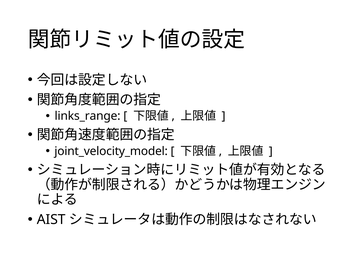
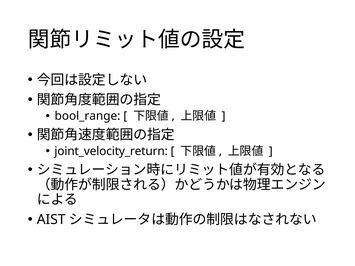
links_range: links_range -> bool_range (87, 116)
joint_velocity_model: joint_velocity_model -> joint_velocity_return (111, 151)
